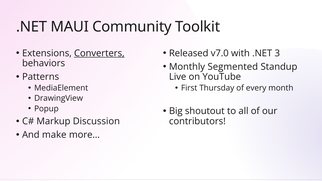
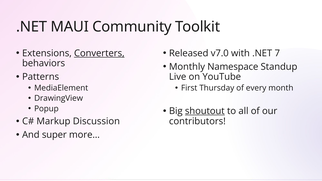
3: 3 -> 7 (277, 53)
Segmented: Segmented -> Namespace (233, 67)
shoutout underline: none -> present (205, 111)
make: make -> super (54, 135)
